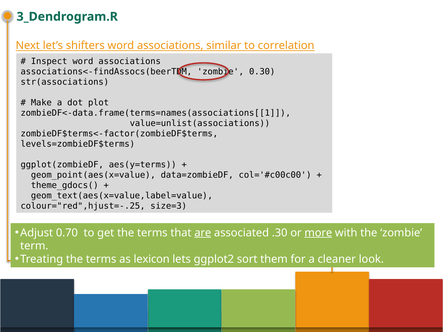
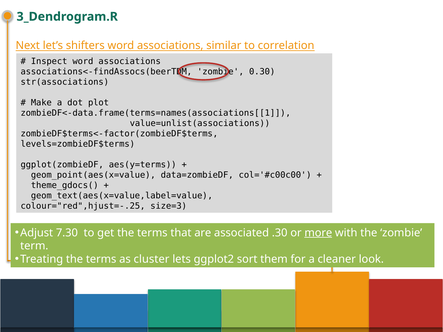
0.70: 0.70 -> 7.30 (67, 233)
are underline: present -> none (203, 233)
lexicon: lexicon -> cluster (152, 259)
